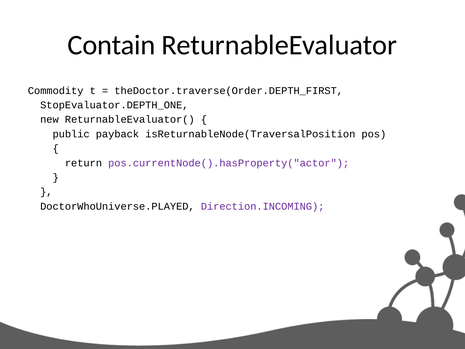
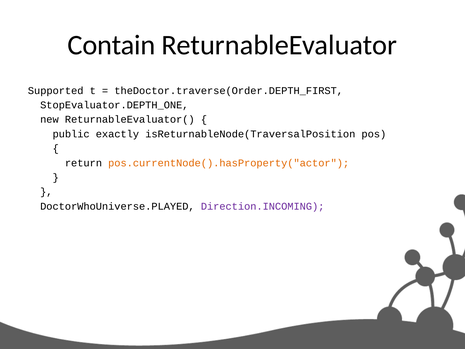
Commodity: Commodity -> Supported (56, 91)
payback: payback -> exactly (117, 134)
pos.currentNode().hasProperty("actor colour: purple -> orange (229, 163)
